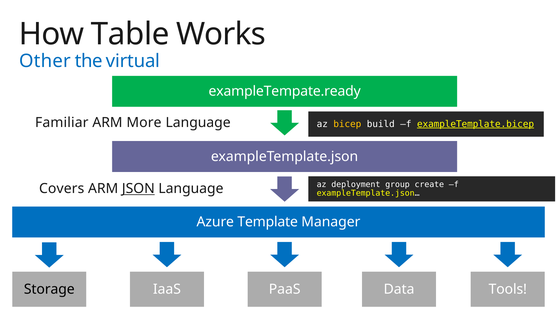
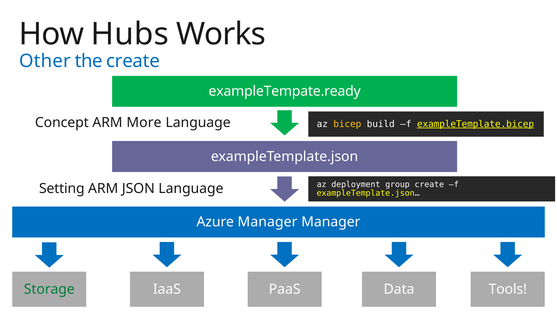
Table: Table -> Hubs (130, 34)
the virtual: virtual -> create (133, 61)
Familiar: Familiar -> Concept (62, 123)
Covers: Covers -> Setting (62, 189)
JSON underline: present -> none (138, 189)
Azure Template: Template -> Manager (268, 222)
Storage colour: black -> green (49, 289)
